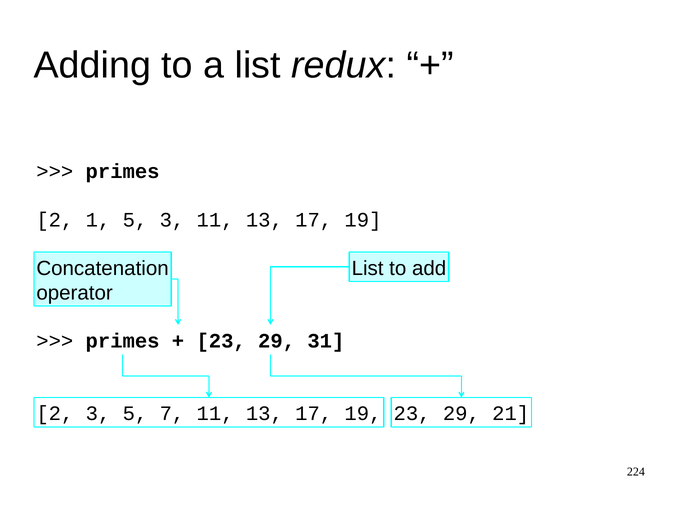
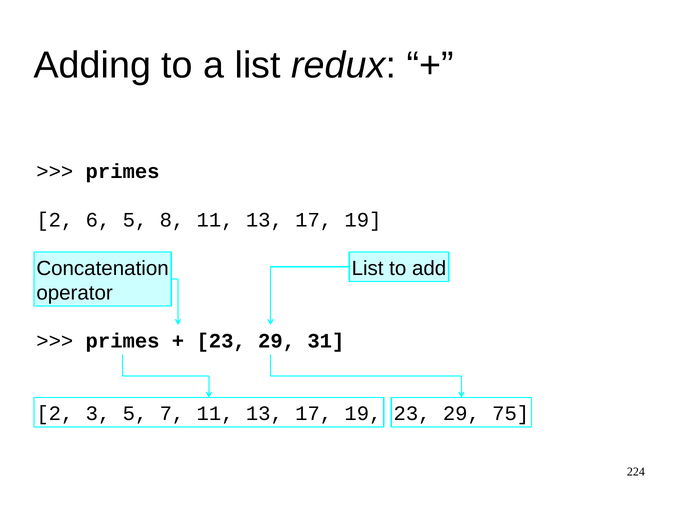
1: 1 -> 6 (98, 220)
5 3: 3 -> 8 (172, 220)
21: 21 -> 75 (511, 414)
